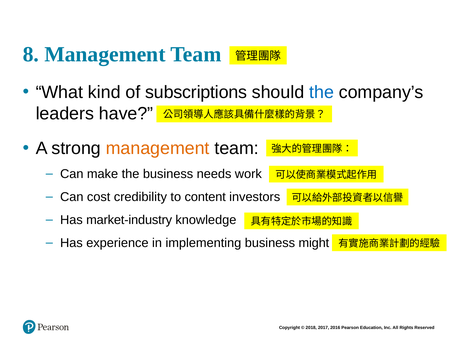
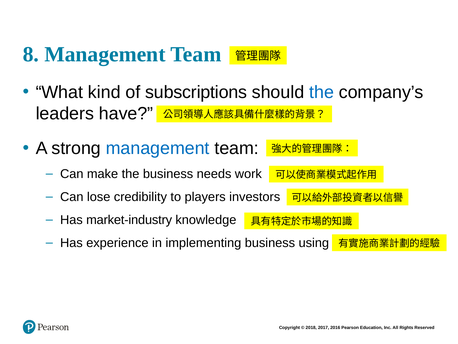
management colour: orange -> blue (158, 148)
cost: cost -> lose (99, 197)
content: content -> players (205, 197)
might: might -> using (314, 243)
